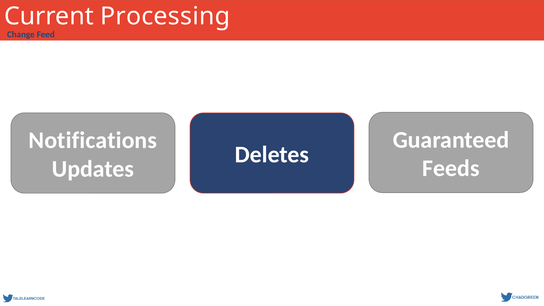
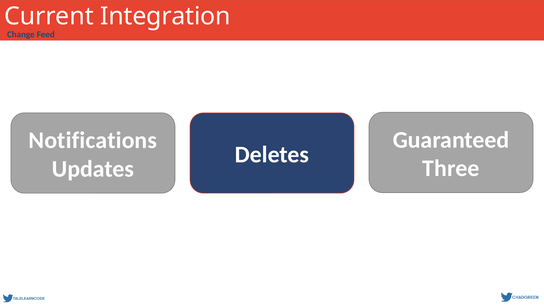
Processing: Processing -> Integration (165, 16)
Feeds: Feeds -> Three (451, 168)
